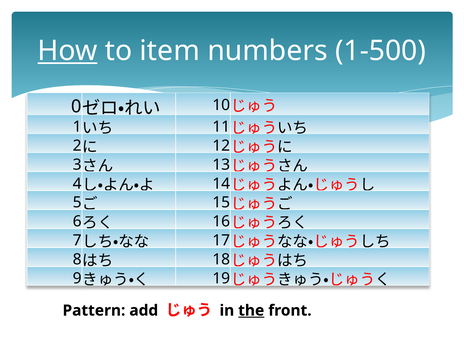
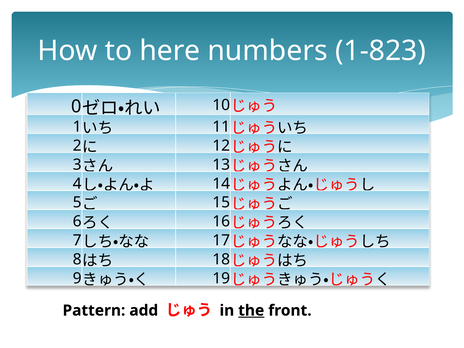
How underline: present -> none (68, 51)
item: item -> here (170, 51)
1-500: 1-500 -> 1-823 (381, 51)
